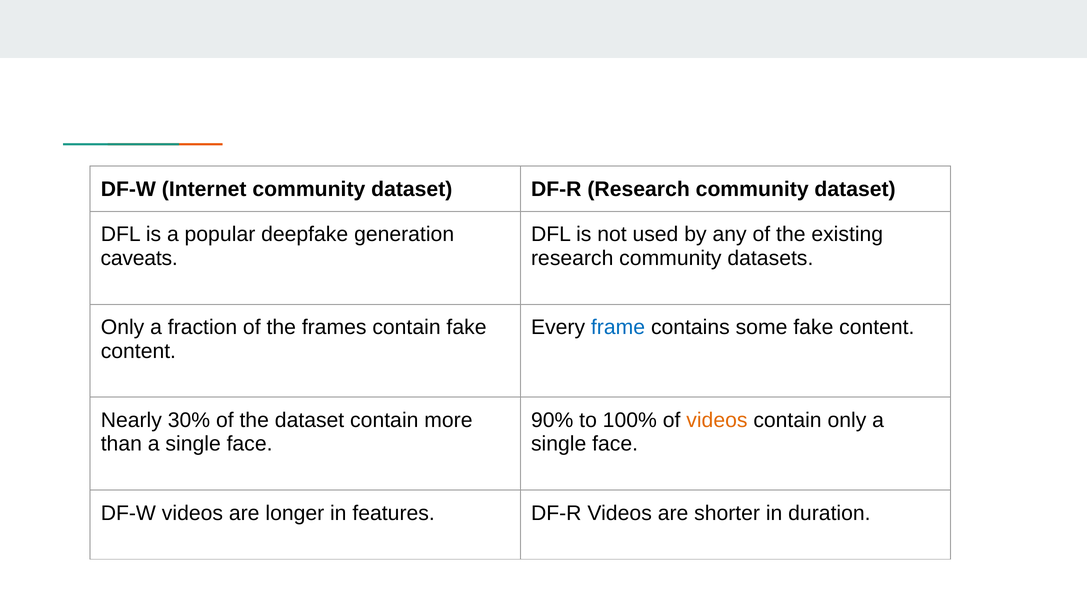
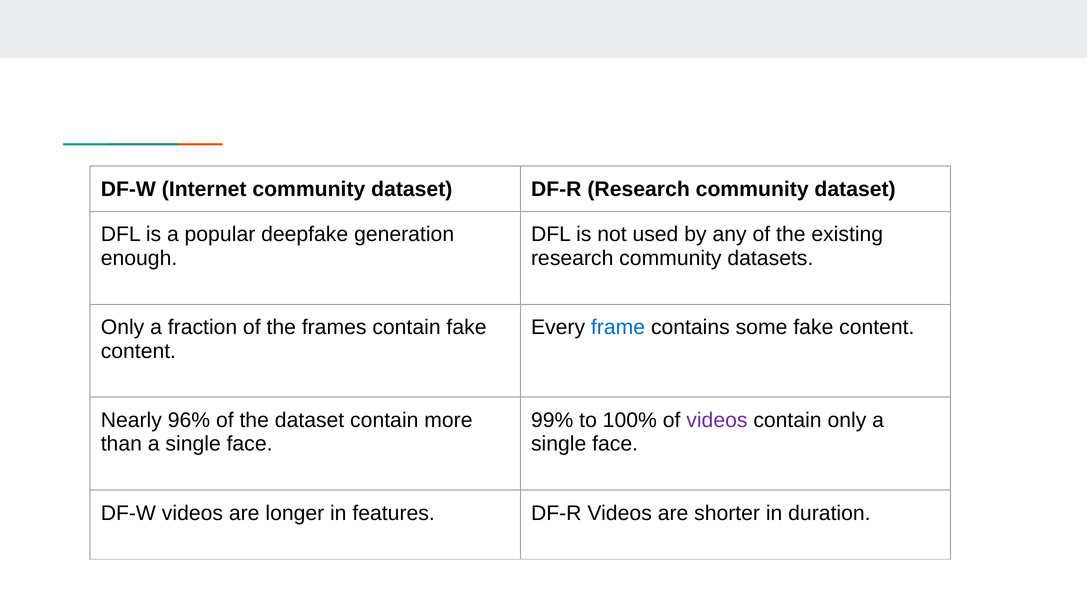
caveats: caveats -> enough (139, 258)
30%: 30% -> 96% (189, 421)
90%: 90% -> 99% (552, 421)
videos colour: orange -> purple (717, 421)
